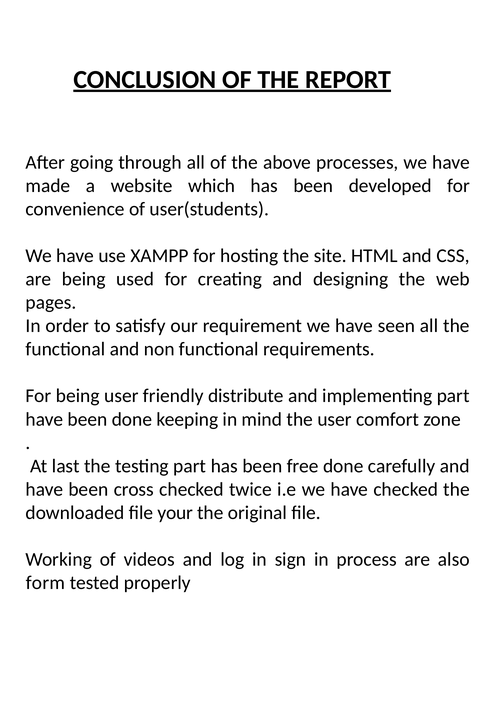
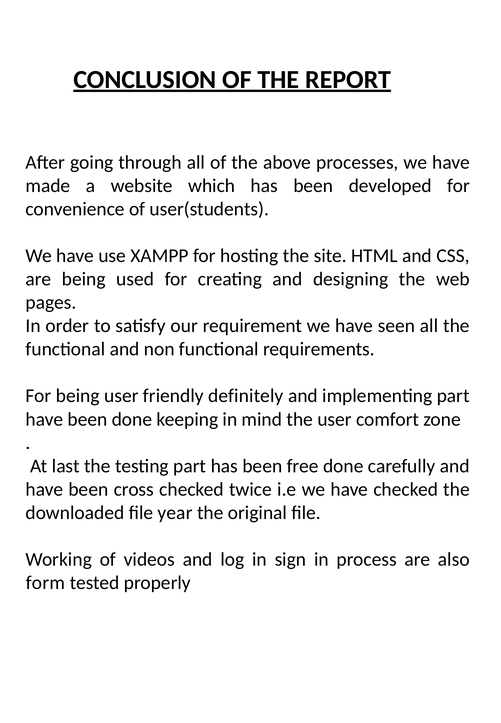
distribute: distribute -> definitely (246, 396)
your: your -> year (175, 513)
